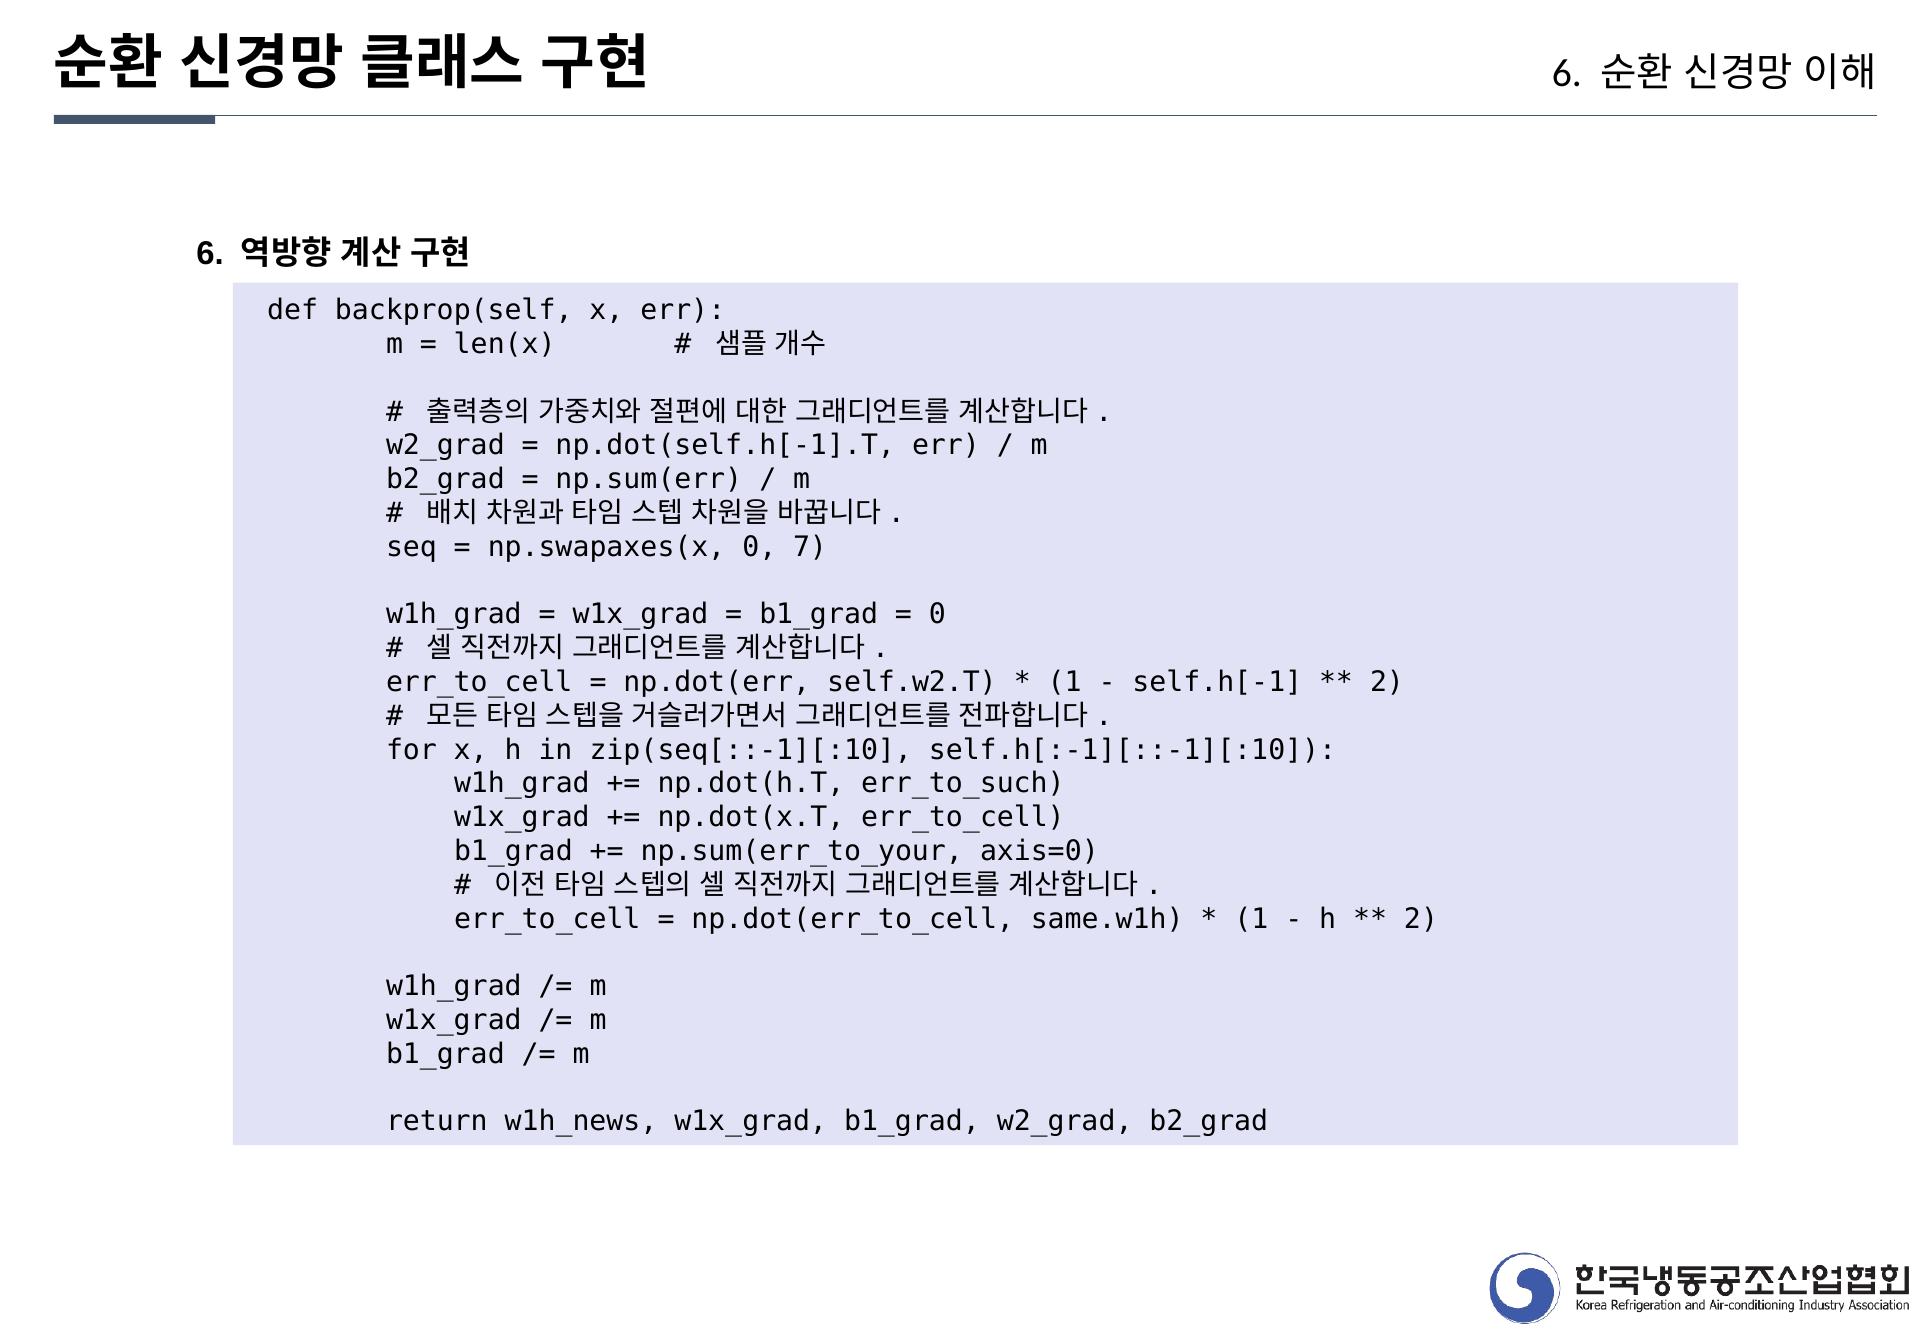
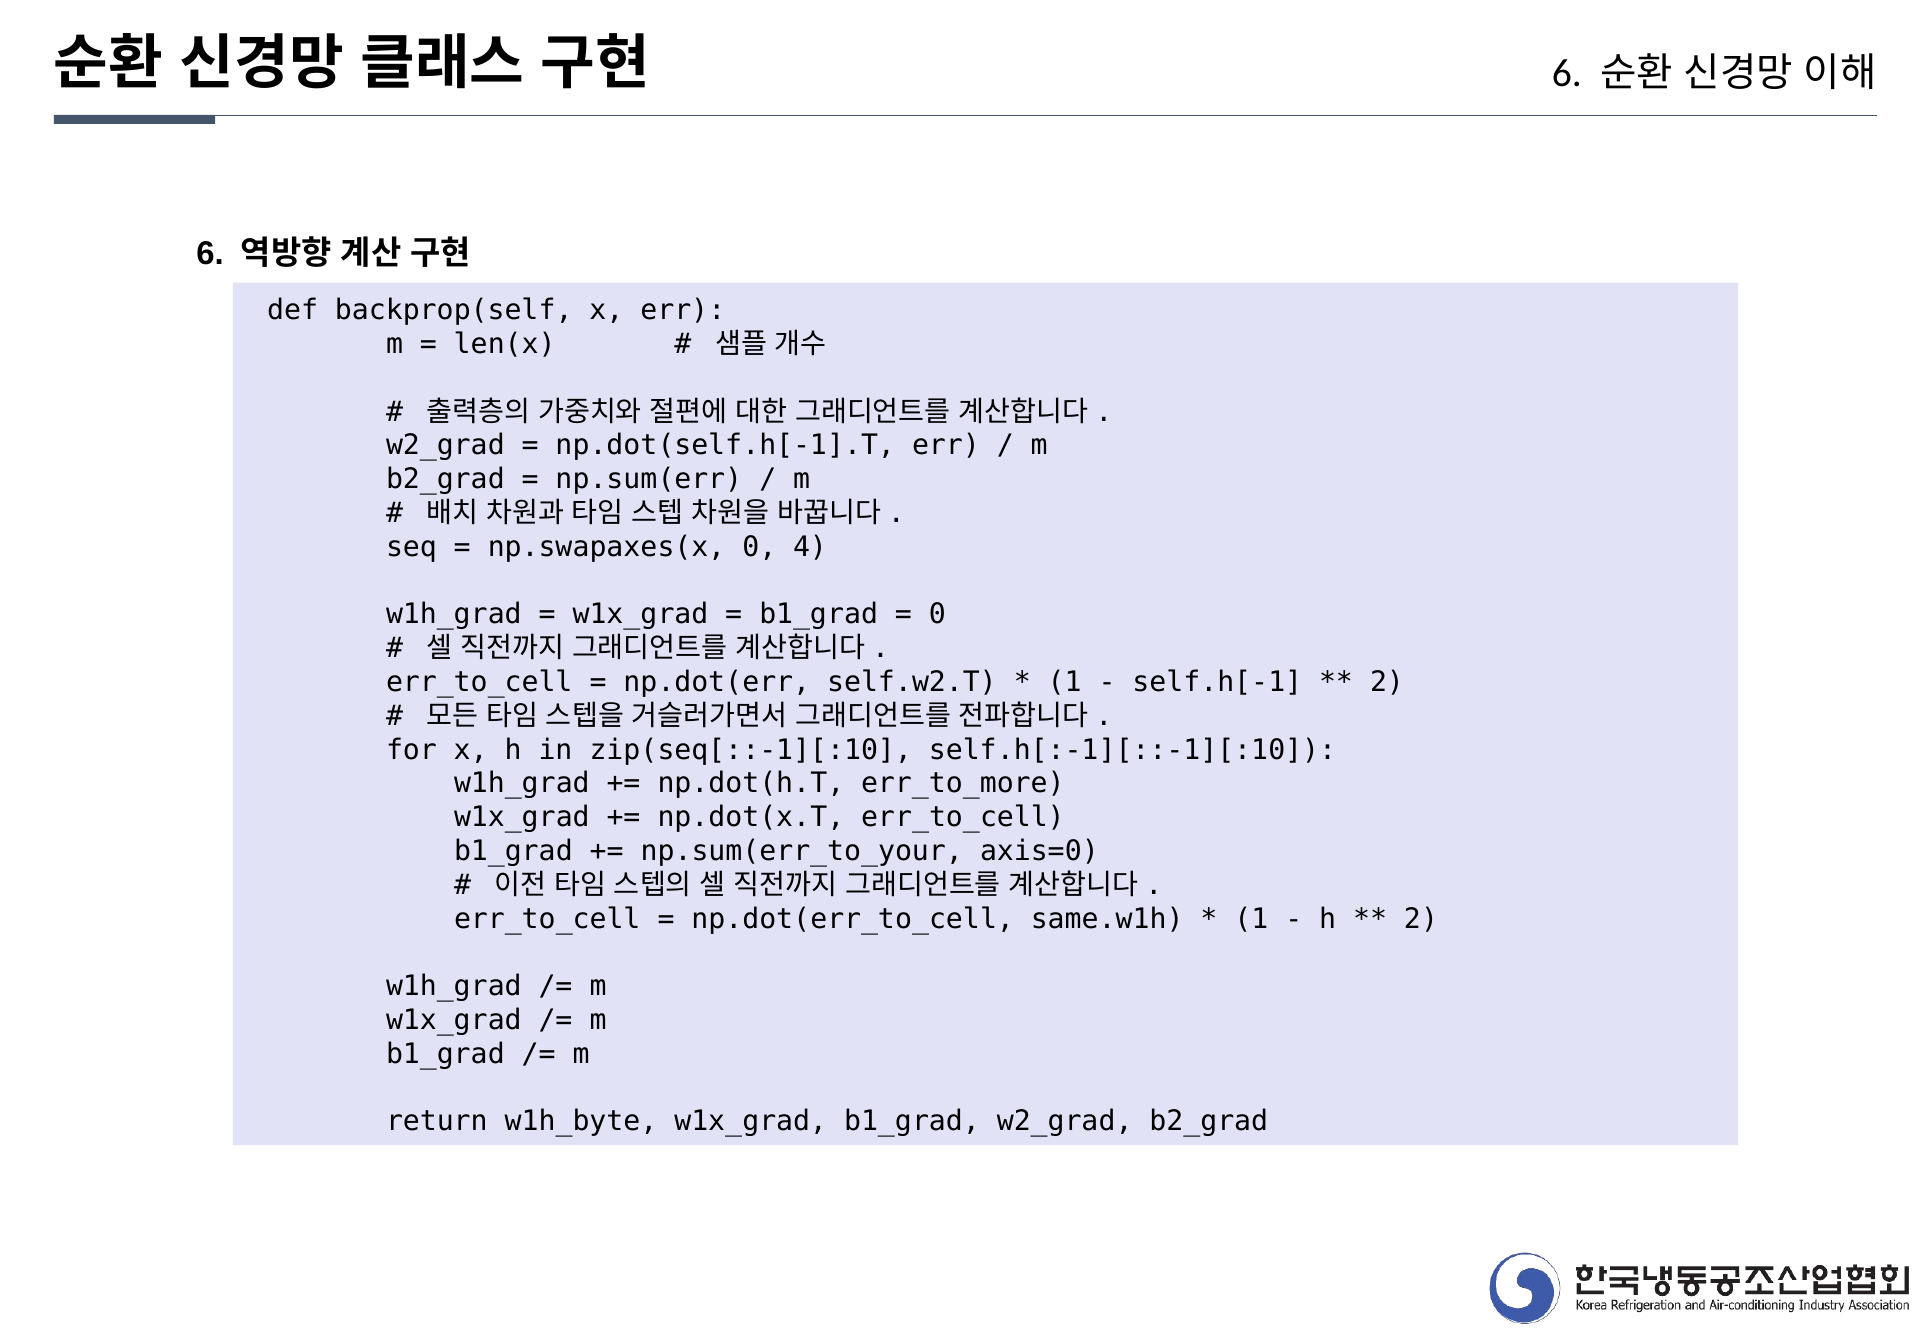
7: 7 -> 4 (810, 547)
err_to_such: err_to_such -> err_to_more (963, 784)
w1h_news: w1h_news -> w1h_byte (581, 1122)
